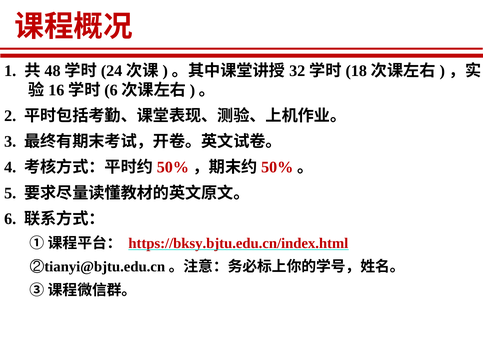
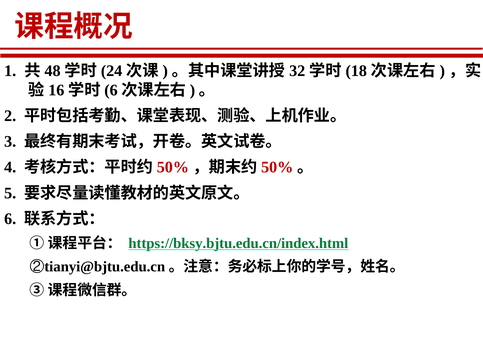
https://bksy.bjtu.edu.cn/index.html colour: red -> green (238, 243)
